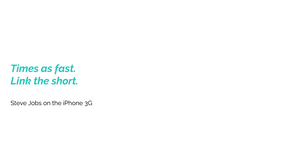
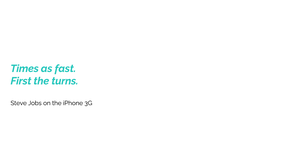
Link: Link -> First (21, 81)
short: short -> turns (65, 81)
